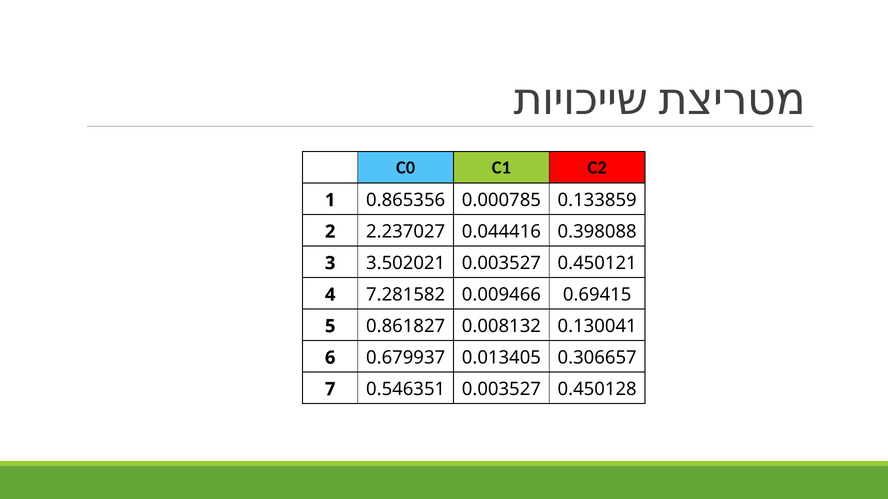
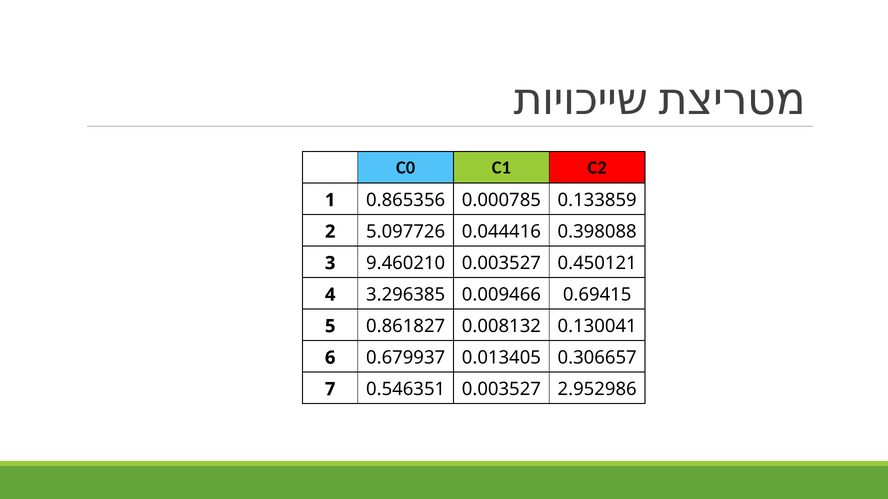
2.237027: 2.237027 -> 5.097726 (406, 232)
3.502021: 3.502021 -> 9.460210 (406, 263)
7.281582: 7.281582 -> 3.296385 (406, 295)
0.450128: 0.450128 -> 2.952986 (597, 390)
